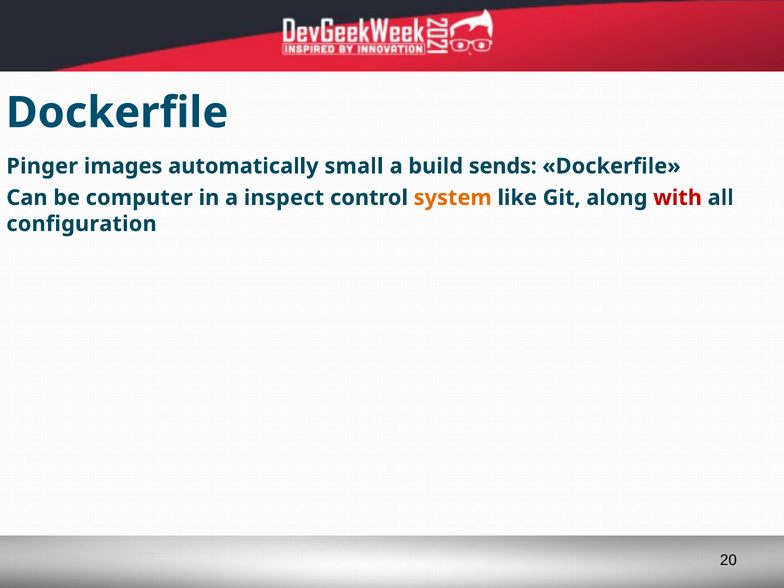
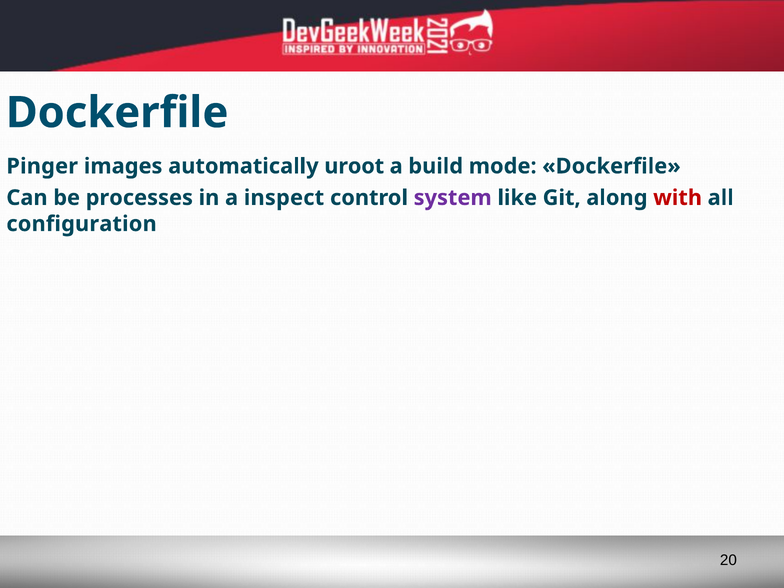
small: small -> uroot (354, 166)
sends: sends -> mode (503, 166)
computer: computer -> processes (139, 198)
system colour: orange -> purple (453, 198)
